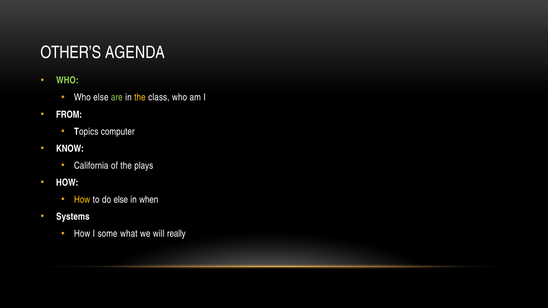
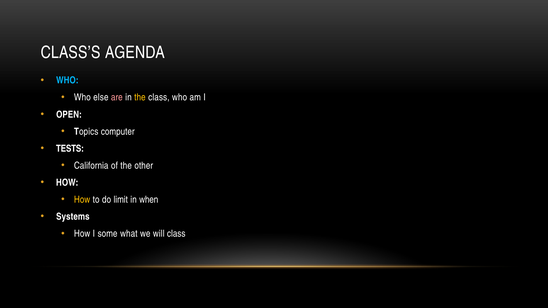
OTHER’S: OTHER’S -> CLASS’S (71, 53)
WHO colour: light green -> light blue (67, 81)
are colour: light green -> pink (117, 98)
FROM: FROM -> OPEN (69, 115)
KNOW: KNOW -> TESTS (70, 149)
plays: plays -> other (144, 166)
do else: else -> limit (121, 200)
will really: really -> class (176, 234)
